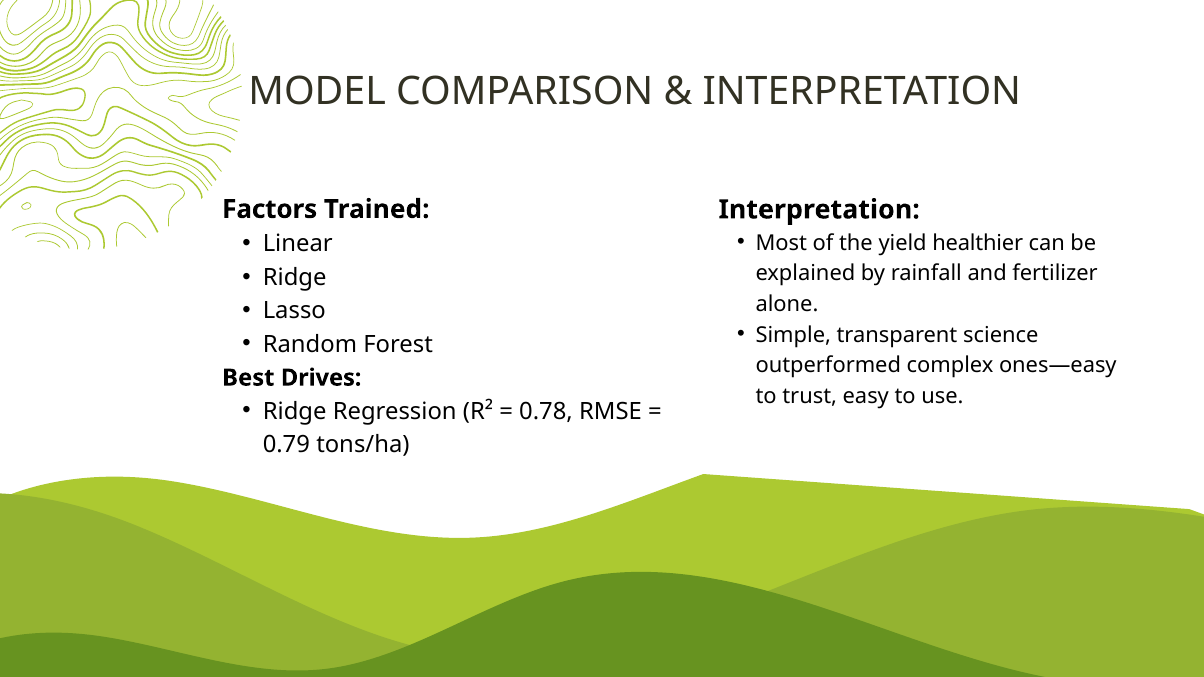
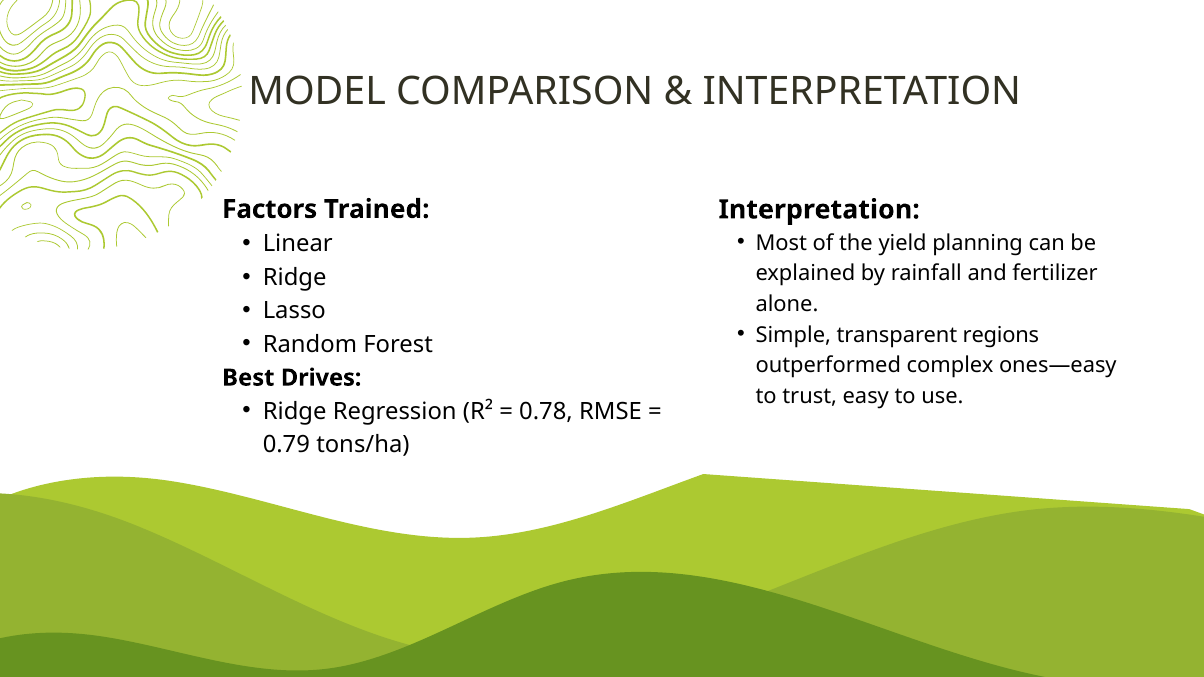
healthier: healthier -> planning (978, 243)
science: science -> regions (1001, 335)
